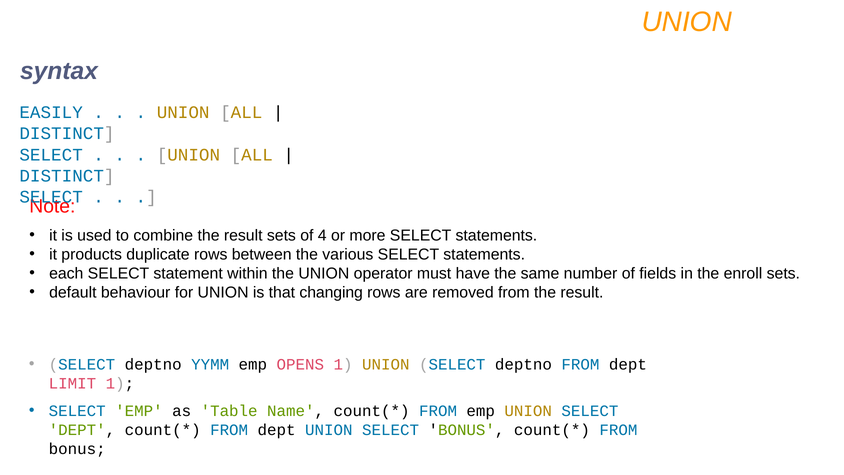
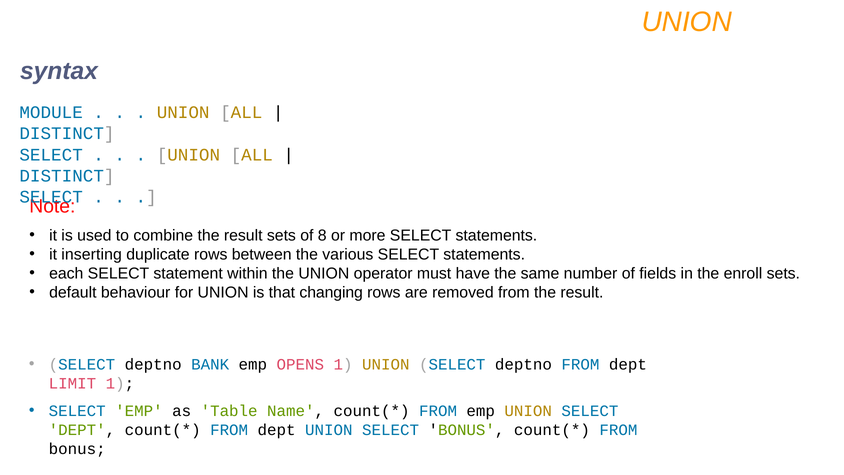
EASILY: EASILY -> MODULE (51, 112)
4: 4 -> 8 (322, 235)
products: products -> inserting (92, 254)
YYMM: YYMM -> BANK (210, 364)
